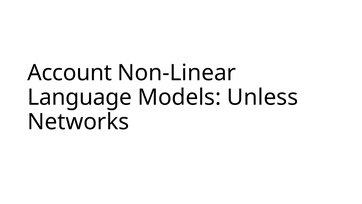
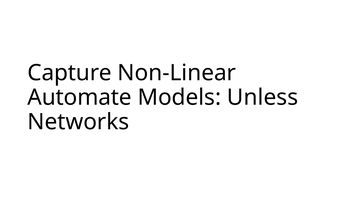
Account: Account -> Capture (70, 73)
Language: Language -> Automate (80, 97)
